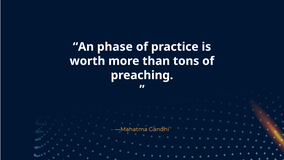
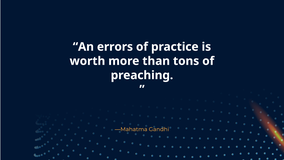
phase: phase -> errors (115, 47)
